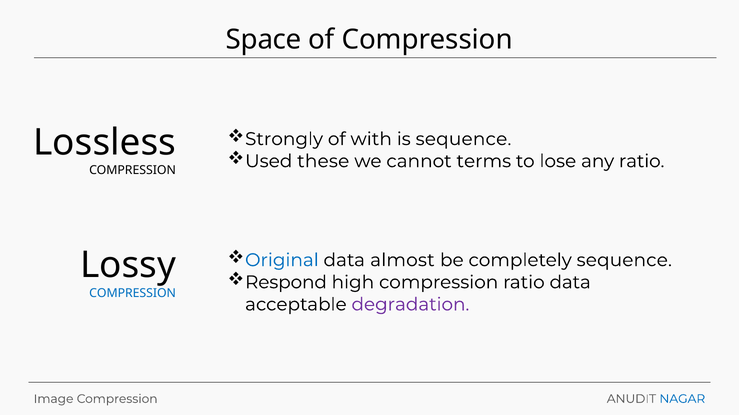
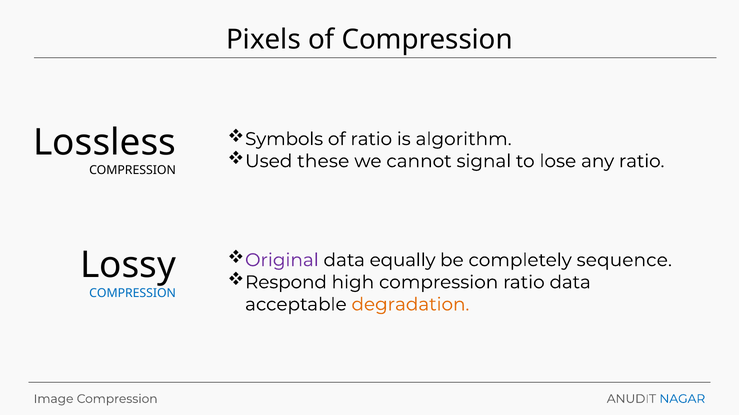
Space: Space -> Pixels (263, 40)
Strongly: Strongly -> Symbols (284, 139)
of with: with -> ratio (371, 139)
is sequence: sequence -> algorithm (464, 139)
terms: terms -> signal (484, 161)
Original colour: blue -> purple (282, 261)
almost: almost -> equally (403, 261)
degradation colour: purple -> orange (410, 305)
